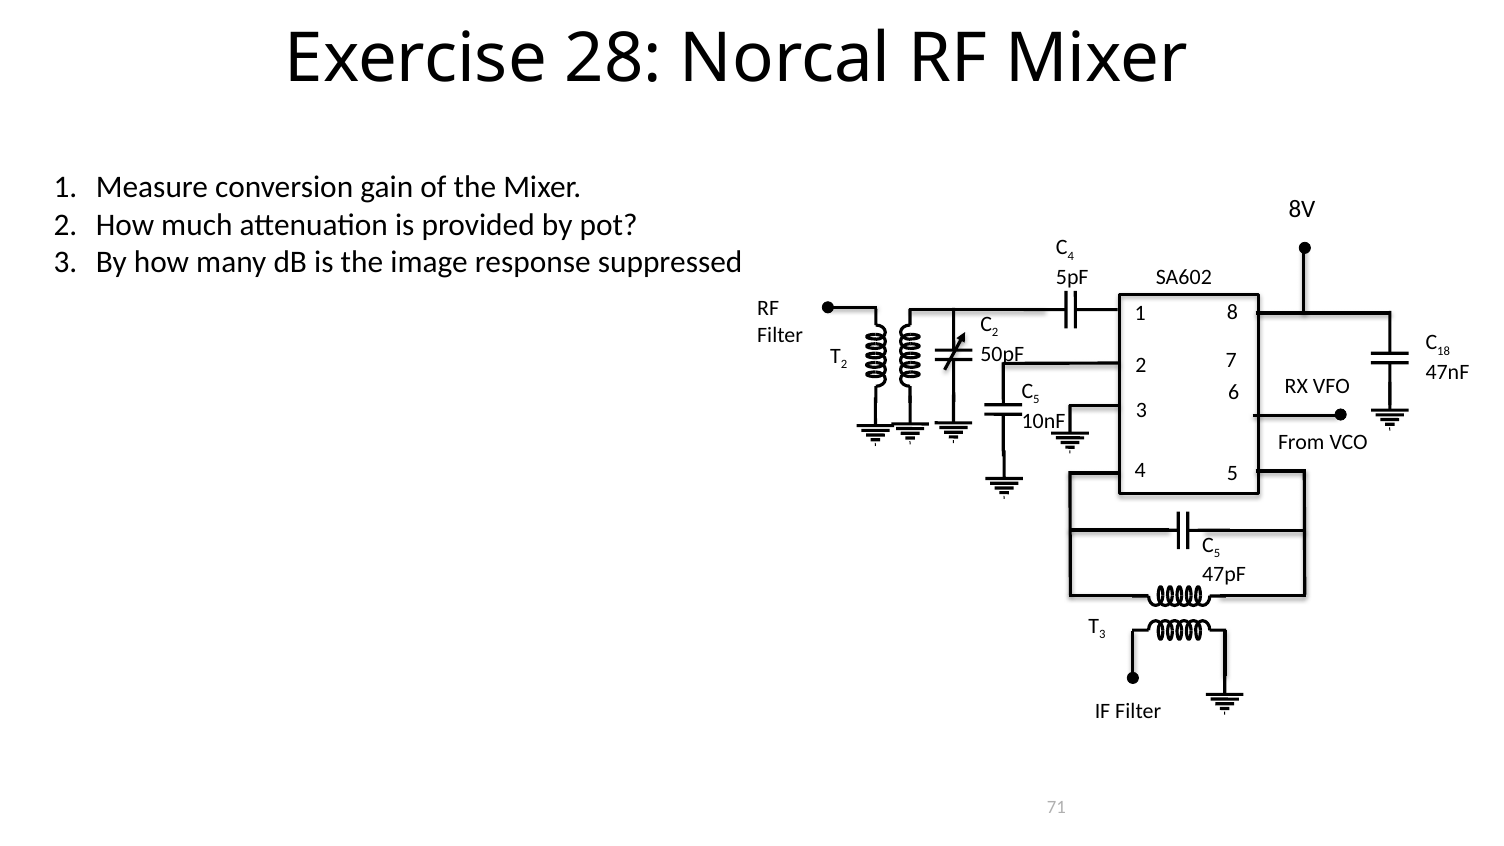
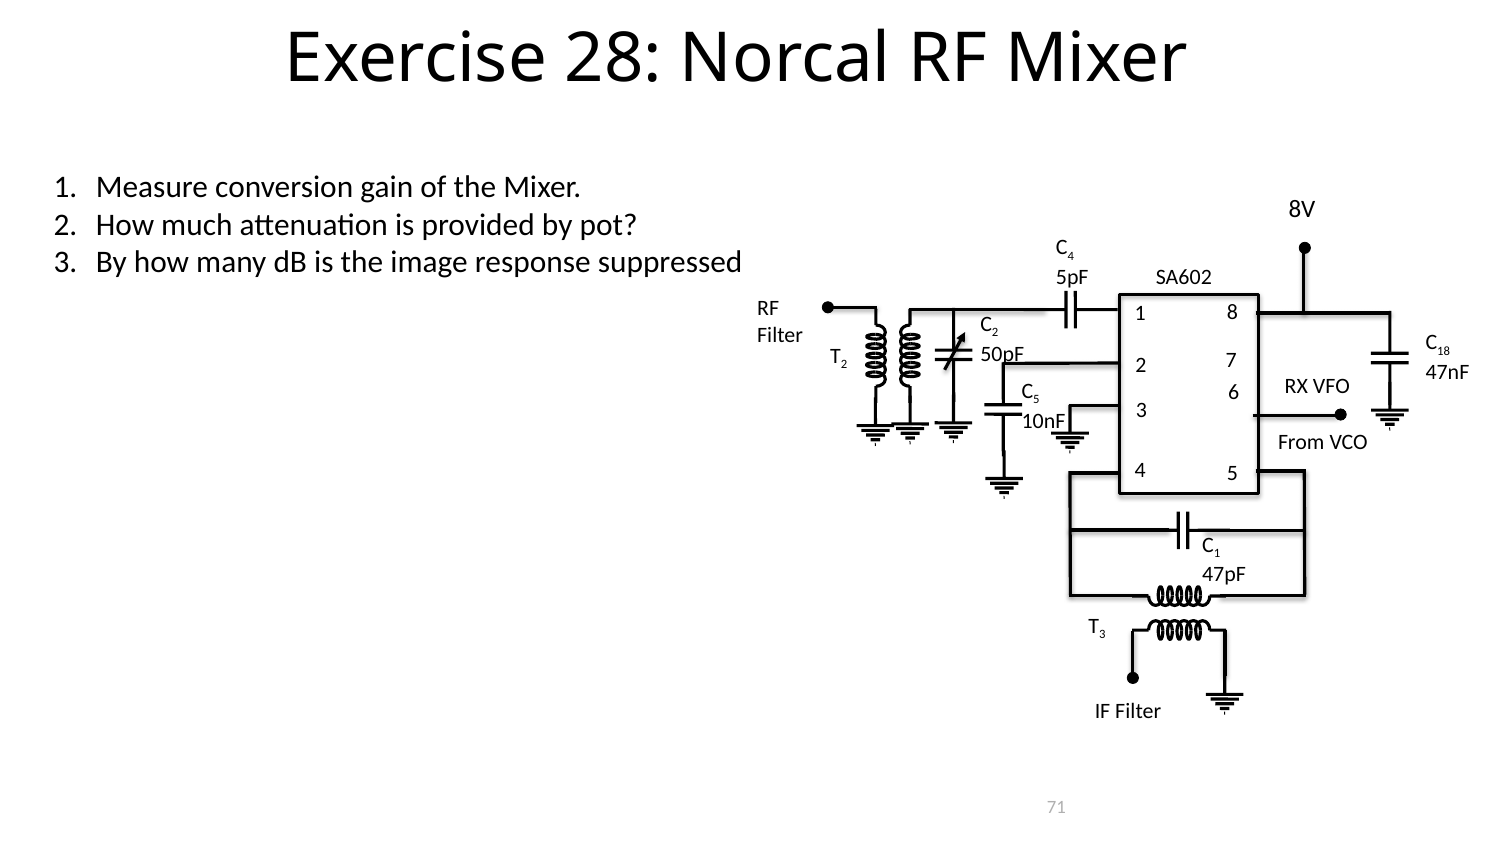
5: 5 -> 1 (1217, 553)
